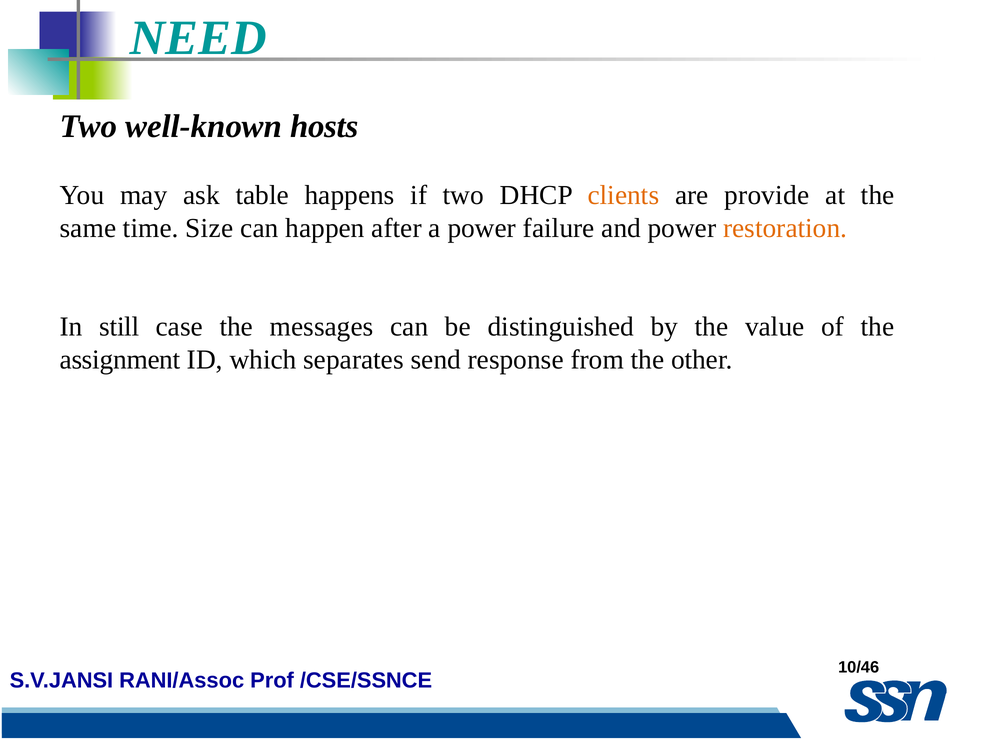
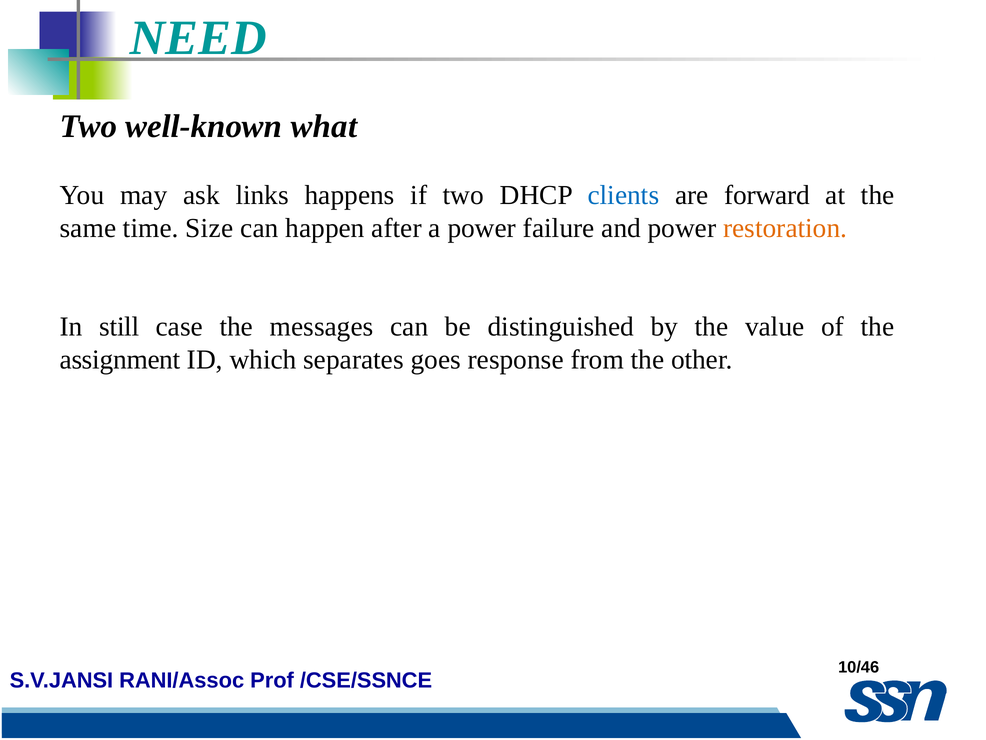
hosts: hosts -> what (324, 126)
table: table -> links (262, 195)
clients colour: orange -> blue (623, 195)
provide: provide -> forward (767, 195)
send: send -> goes (436, 359)
